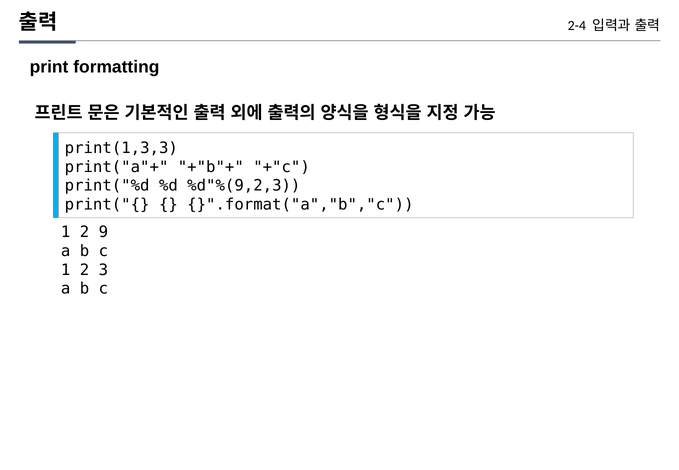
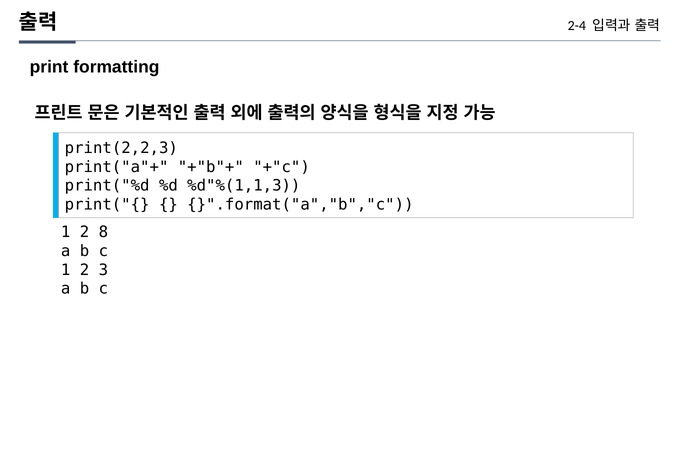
print(1,3,3: print(1,3,3 -> print(2,2,3 (121, 148)
%d"%(9,2,3: %d"%(9,2,3 -> %d"%(1,1,3 (244, 186)
9: 9 -> 8 (103, 232)
